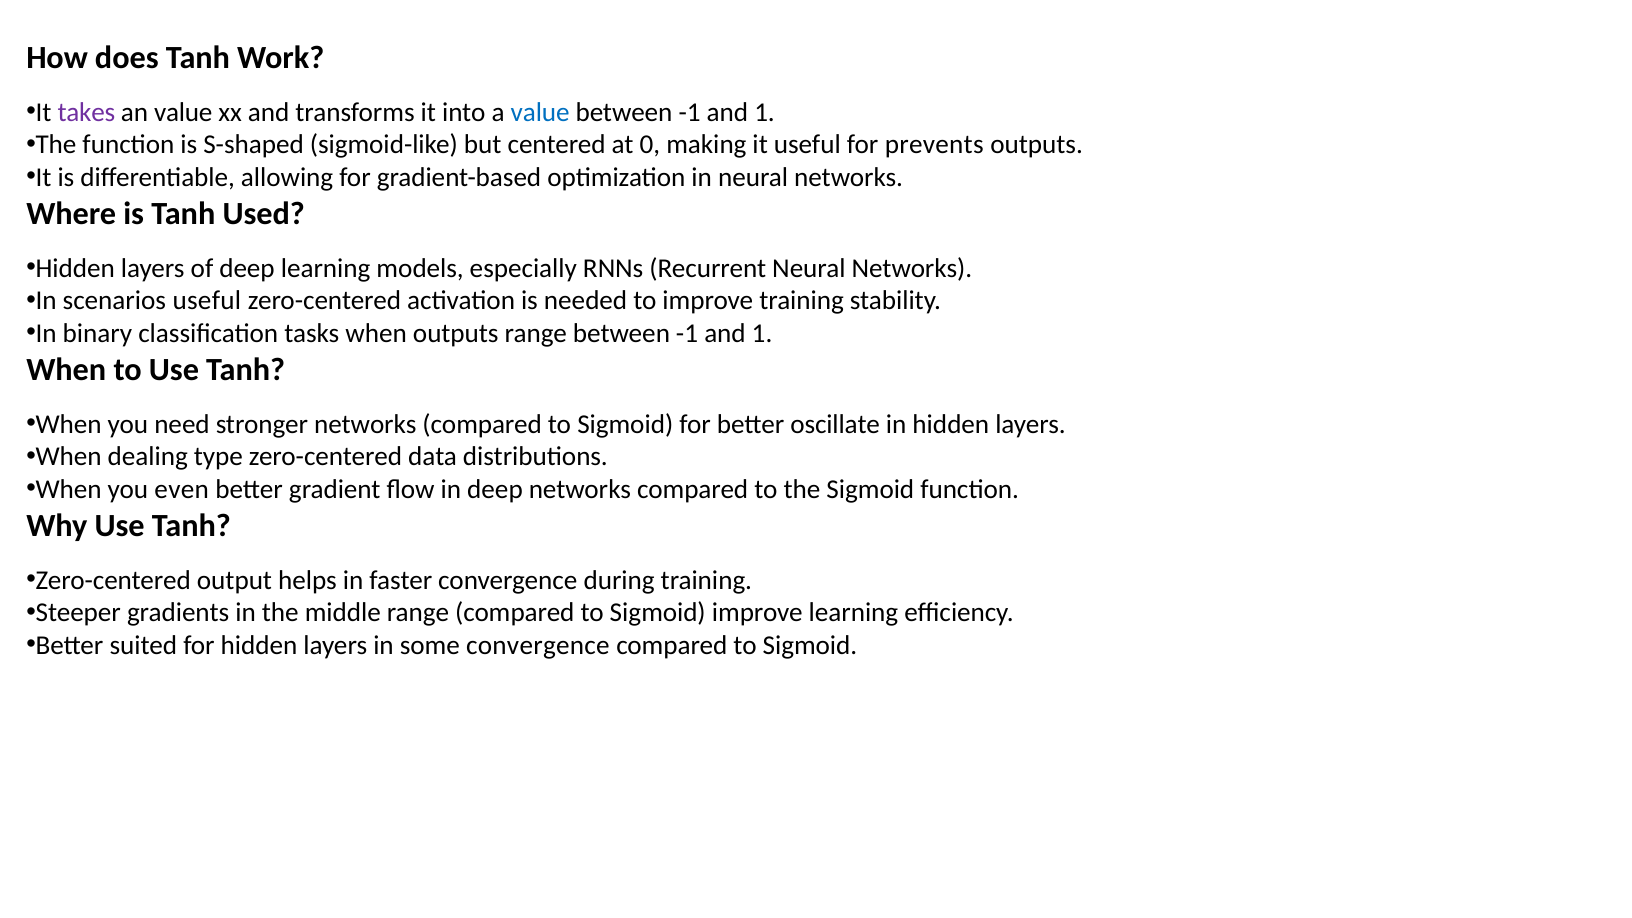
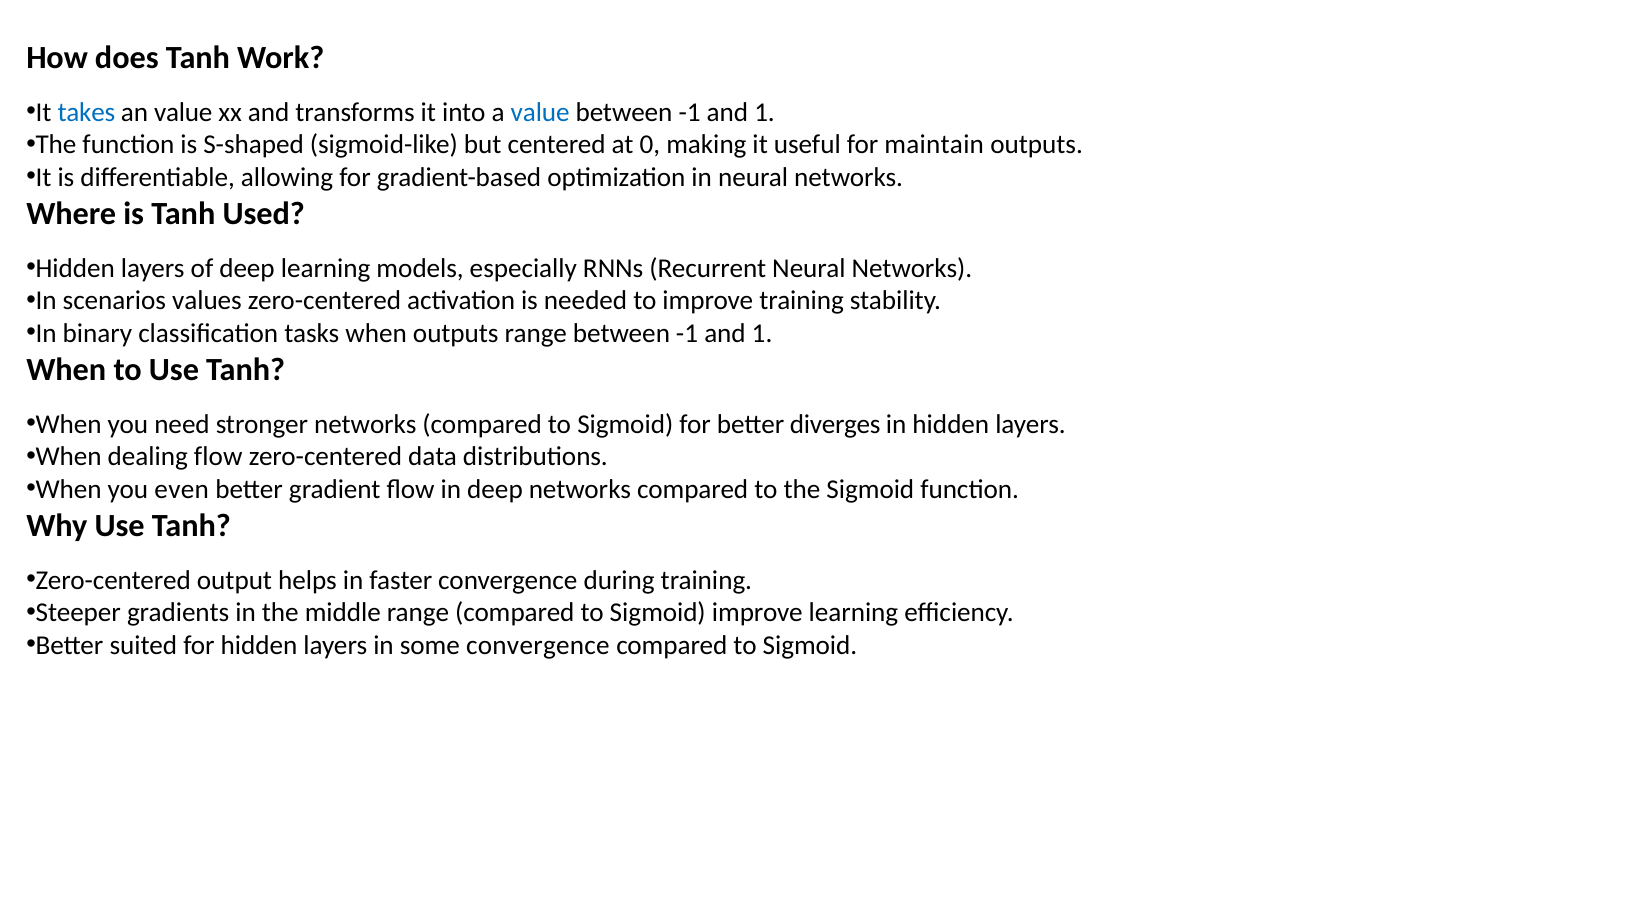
takes colour: purple -> blue (86, 112)
prevents: prevents -> maintain (934, 145)
scenarios useful: useful -> values (207, 301)
oscillate: oscillate -> diverges (835, 424)
dealing type: type -> flow (218, 457)
